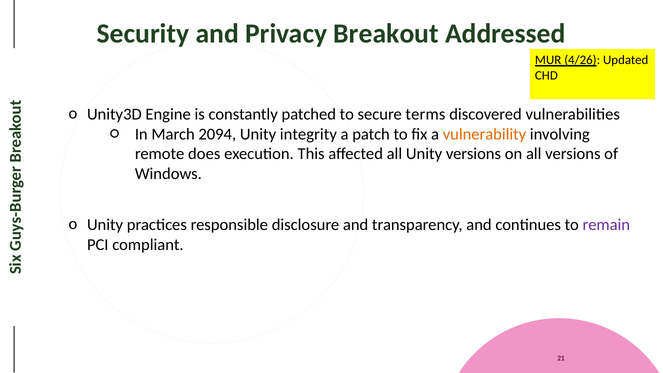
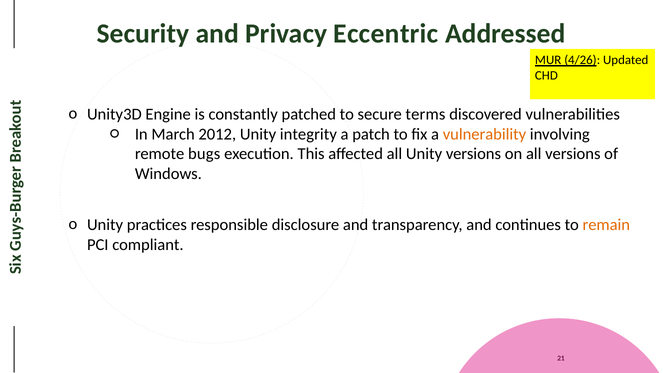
Breakout: Breakout -> Eccentric (386, 34)
2094: 2094 -> 2012 (217, 134)
does: does -> bugs (204, 154)
remain colour: purple -> orange (606, 225)
